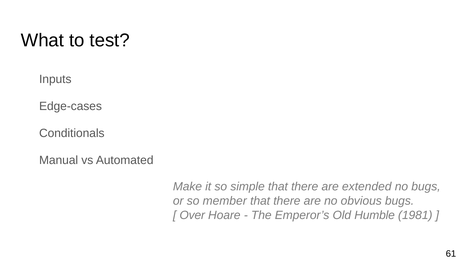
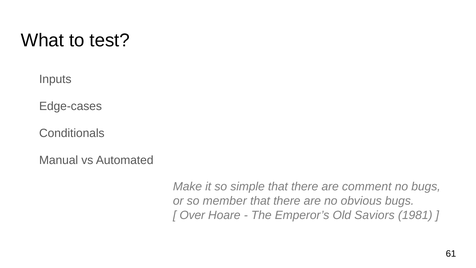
extended: extended -> comment (367, 187)
Humble: Humble -> Saviors (375, 215)
